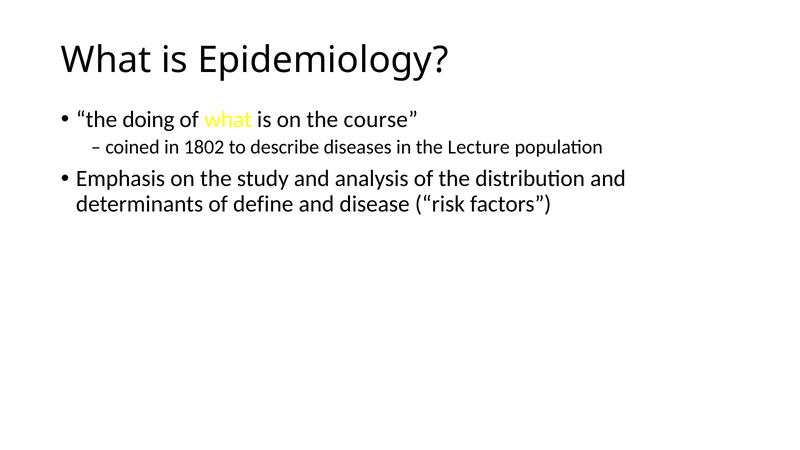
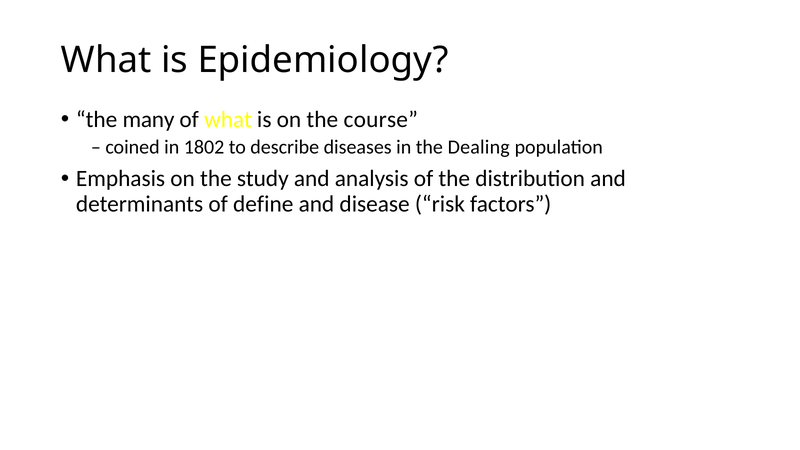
doing: doing -> many (148, 119)
Lecture: Lecture -> Dealing (479, 147)
